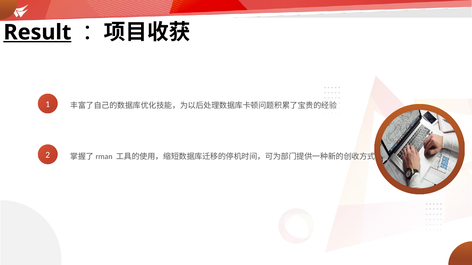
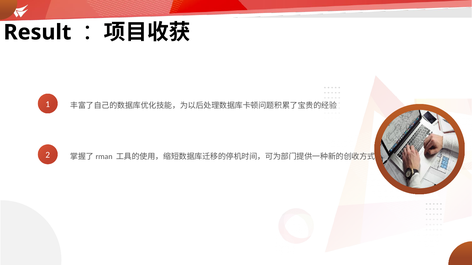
Result underline: present -> none (37, 32)
